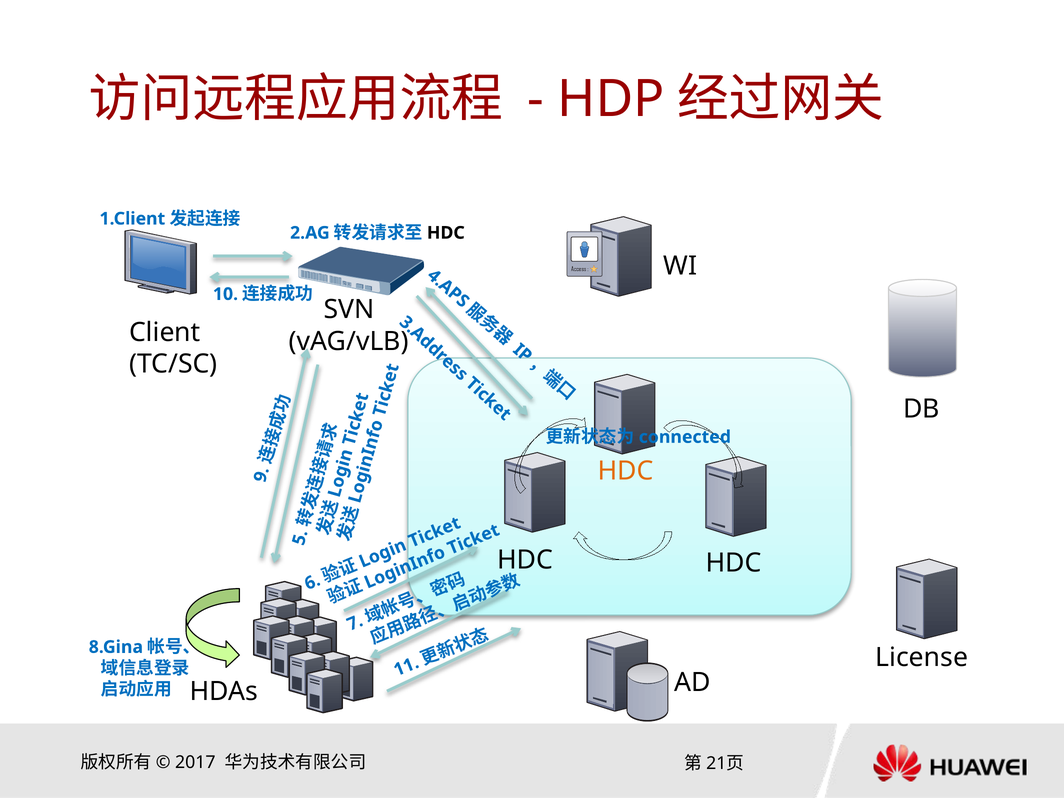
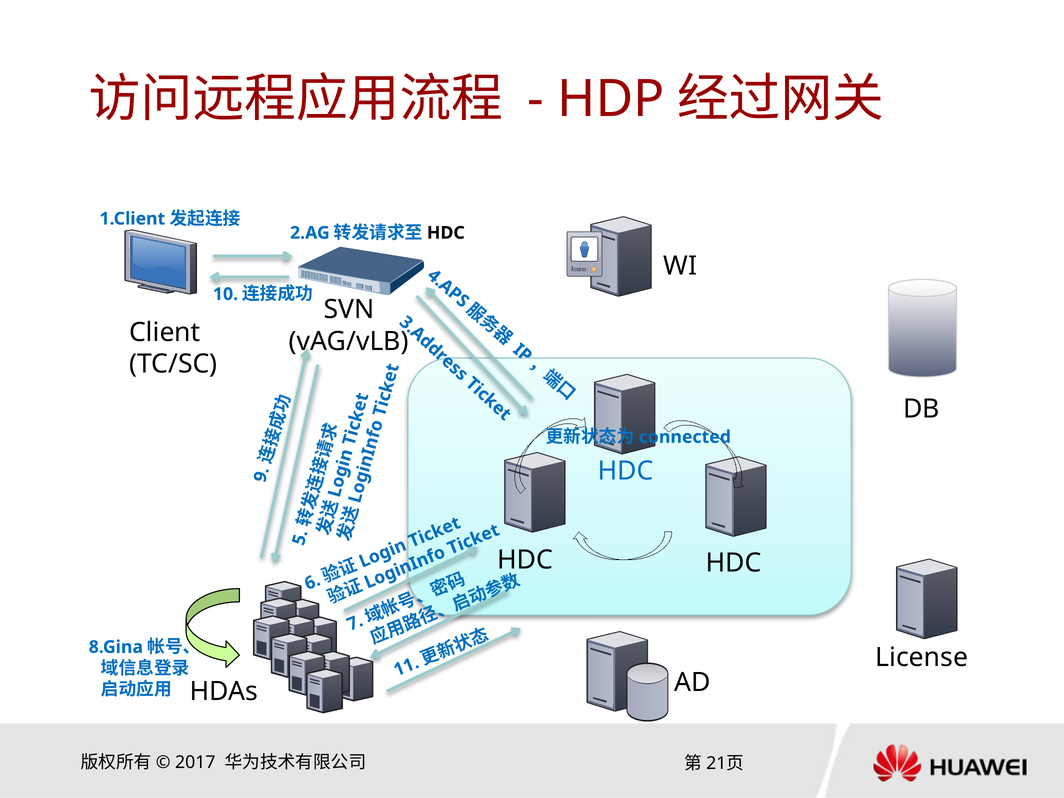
HDC colour: orange -> blue (626, 471)
